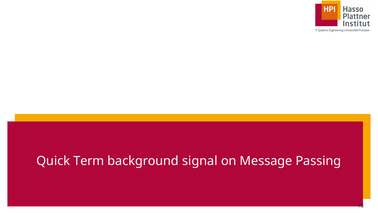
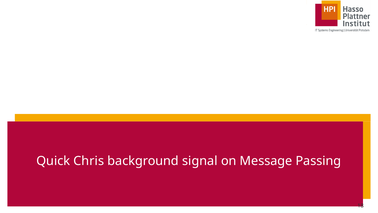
Term: Term -> Chris (89, 161)
